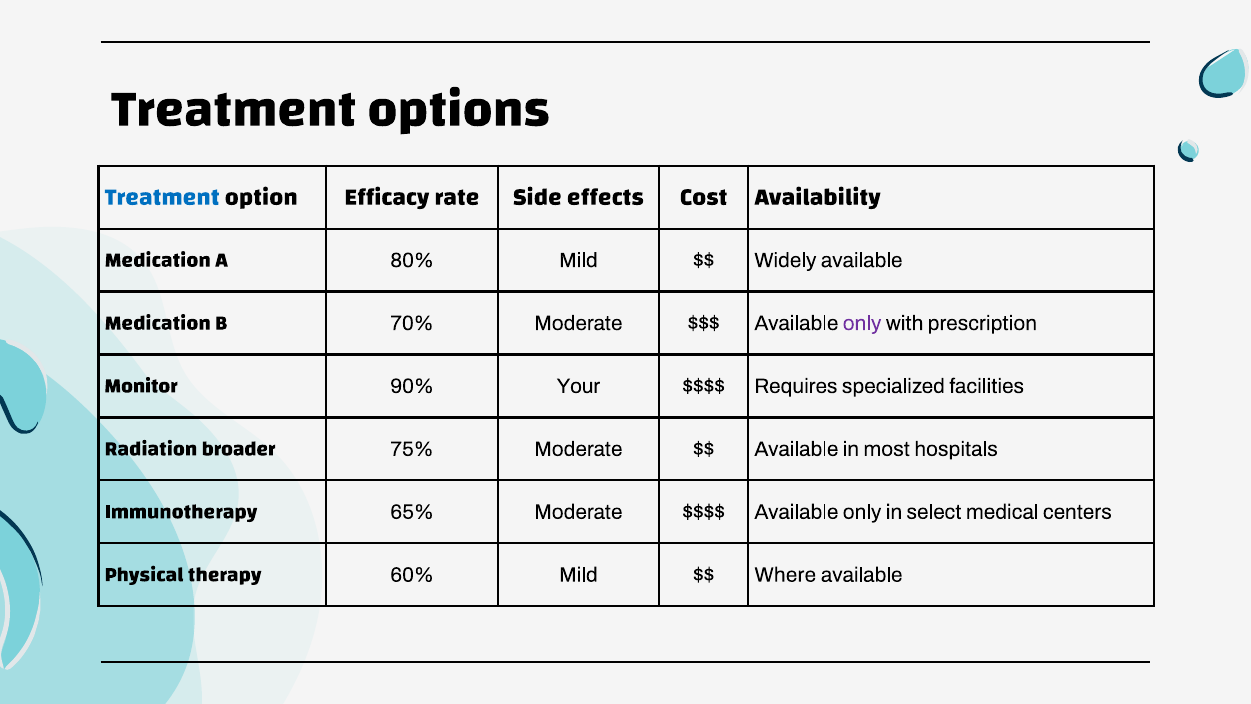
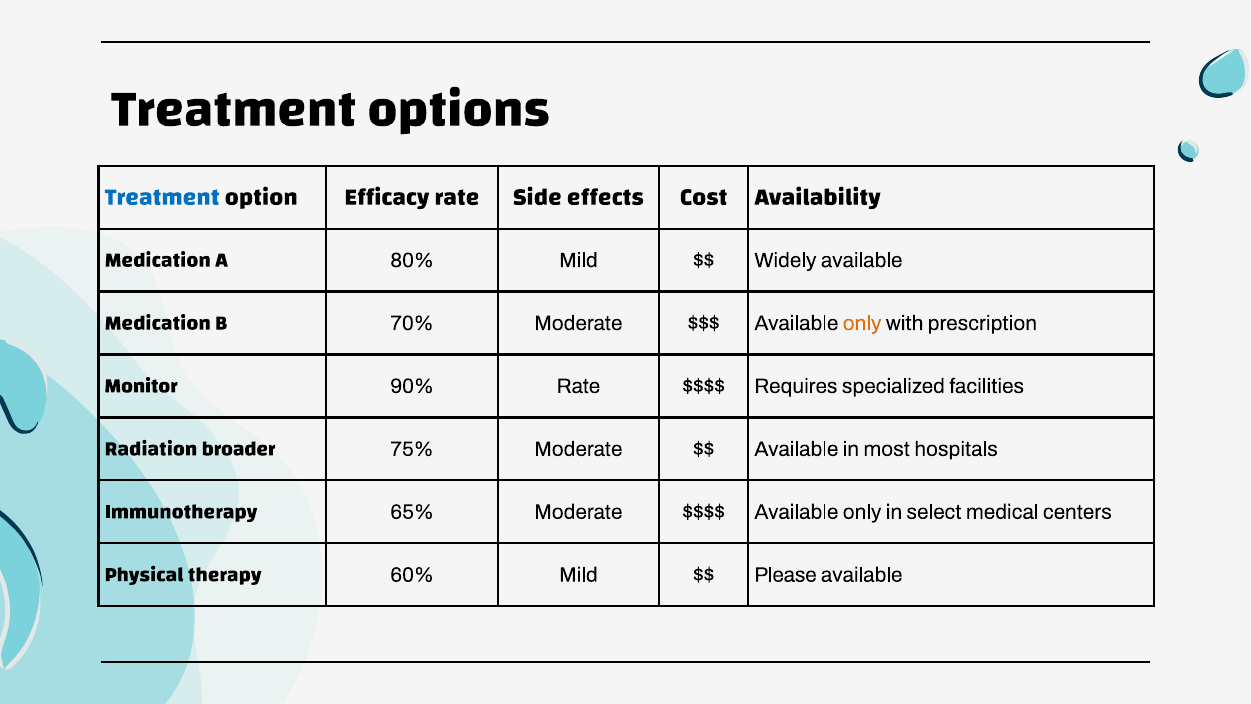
only colour: purple -> orange (862, 323)
90% Your: Your -> Rate (578, 386)
Where: Where -> Please (785, 575)
